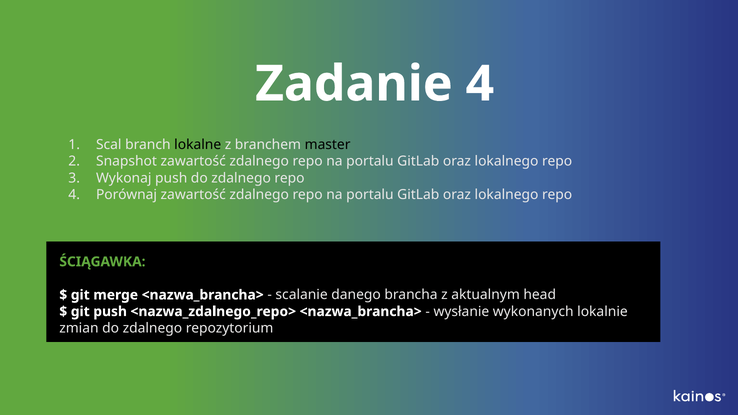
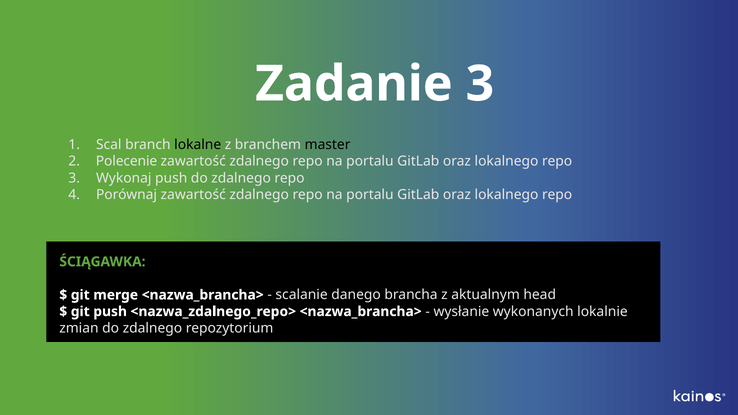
Zadanie 4: 4 -> 3 (480, 84)
Snapshot: Snapshot -> Polecenie (127, 161)
